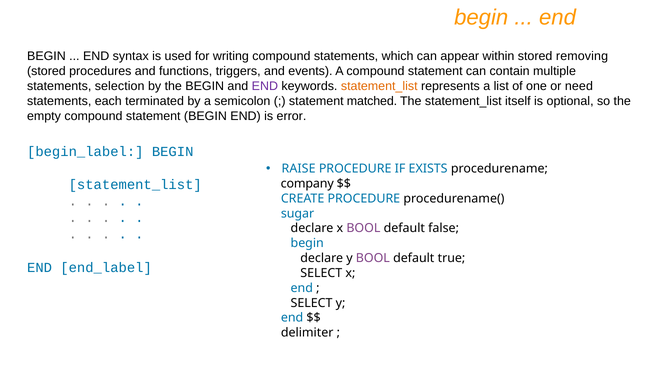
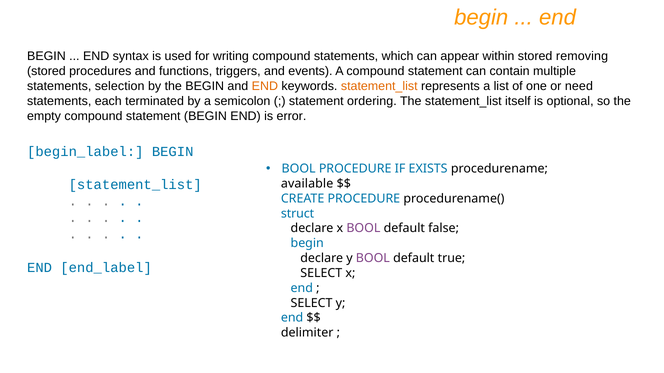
END colour: purple -> orange (265, 86)
matched: matched -> ordering (372, 101)
RAISE: RAISE -> BOOL (299, 169)
company: company -> available (307, 184)
sugar: sugar -> struct (298, 214)
